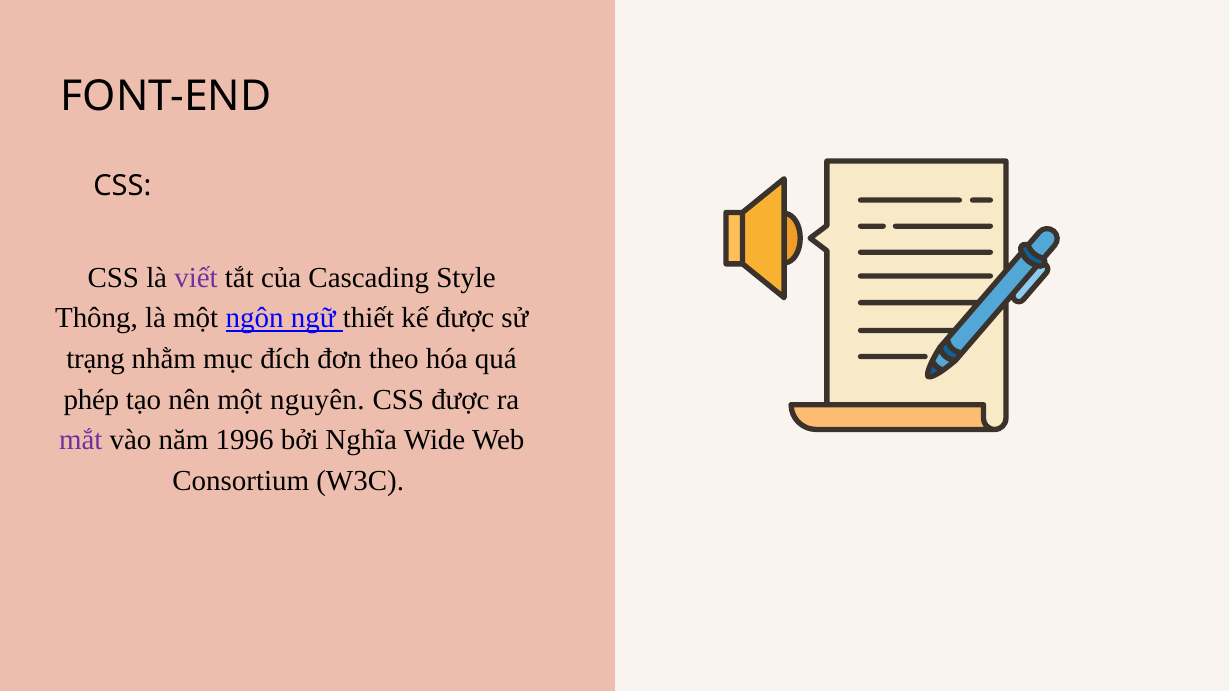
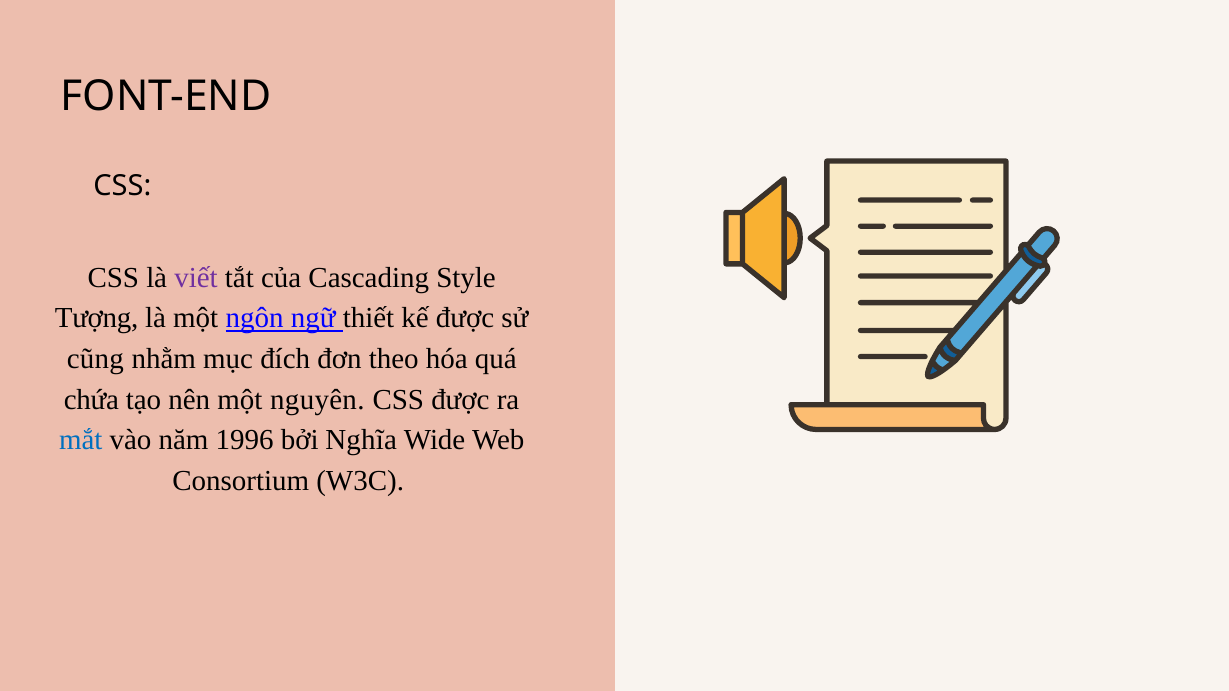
Thông: Thông -> Tượng (97, 318)
trạng: trạng -> cũng (95, 359)
phép: phép -> chứa (91, 400)
mắt colour: purple -> blue (81, 440)
